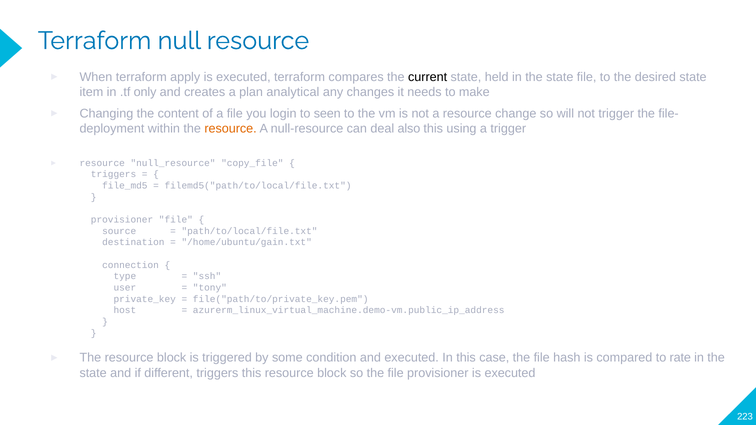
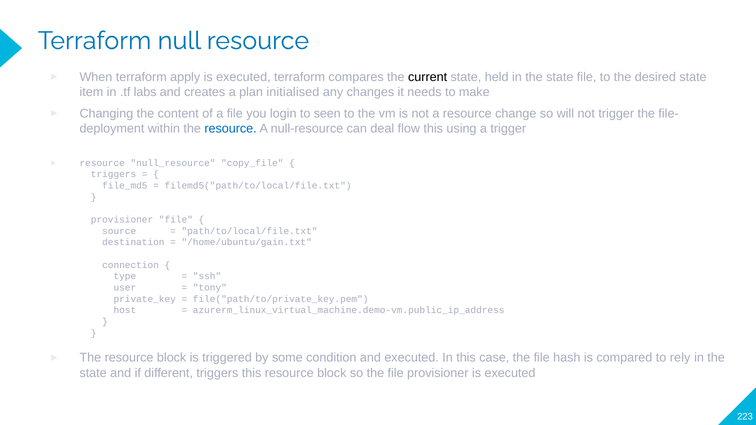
only: only -> labs (145, 92)
analytical: analytical -> initialised (293, 92)
resource colour: orange -> blue (231, 129)
also: also -> flow (409, 129)
rate: rate -> rely (680, 358)
